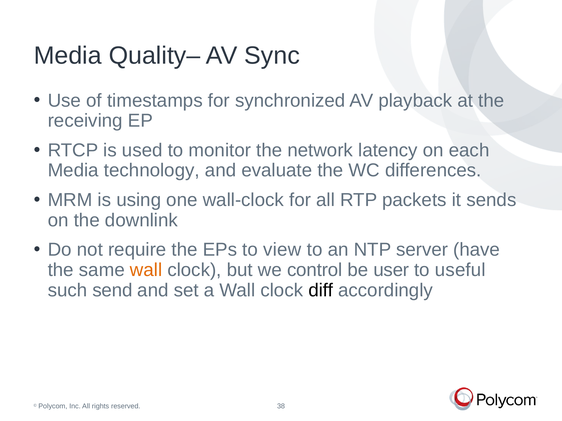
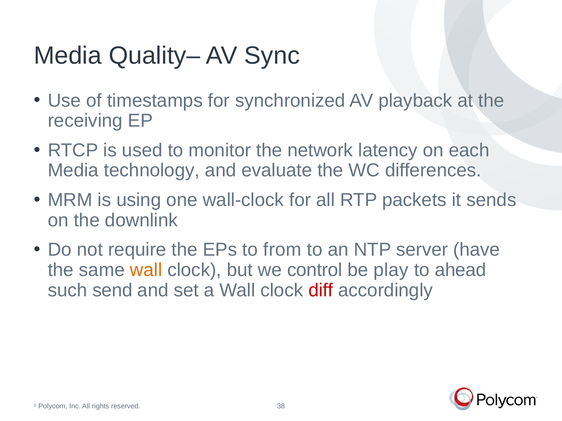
view: view -> from (282, 250)
user: user -> play (391, 270)
useful: useful -> ahead (460, 270)
diff colour: black -> red (321, 291)
